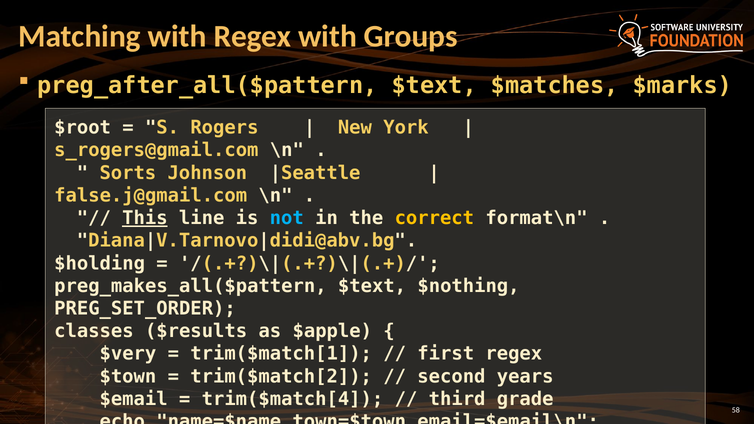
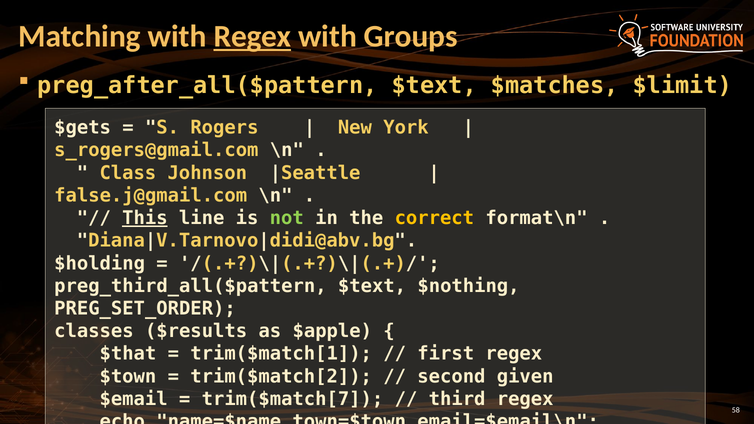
Regex underline: none -> present (252, 37)
$marks: $marks -> $limit (682, 85)
$root: $root -> $gets (83, 128)
Sorts: Sorts -> Class (128, 173)
not colour: light blue -> light green (287, 218)
preg_makes_all($pattern: preg_makes_all($pattern -> preg_third_all($pattern (190, 286)
$very: $very -> $that (128, 354)
years: years -> given (525, 377)
trim($match[4: trim($match[4 -> trim($match[7 (292, 399)
third grade: grade -> regex (525, 399)
